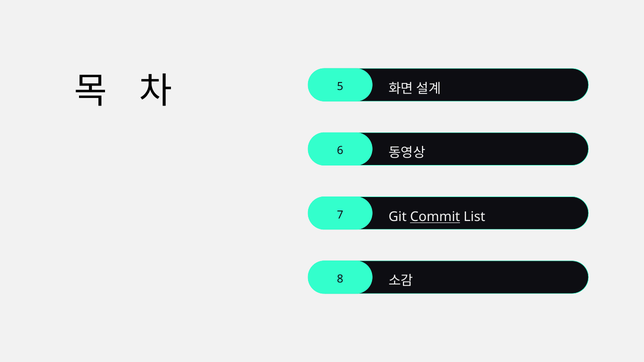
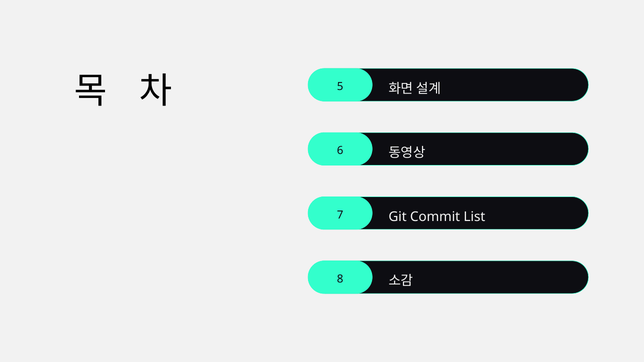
Commit underline: present -> none (435, 217)
